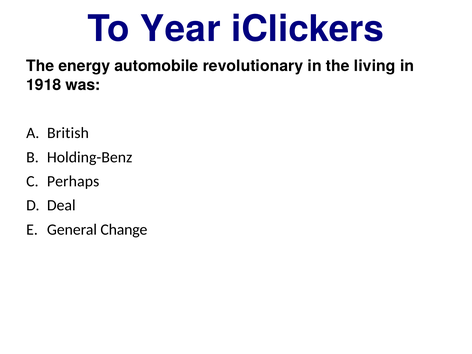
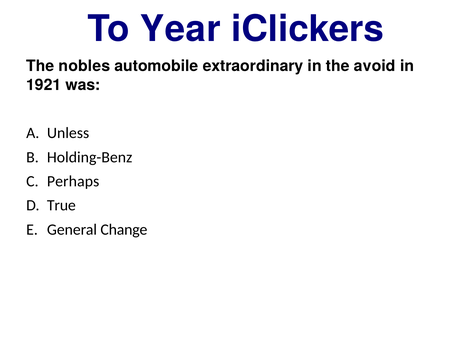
energy: energy -> nobles (84, 66)
revolutionary: revolutionary -> extraordinary (253, 66)
living: living -> avoid (375, 66)
1918: 1918 -> 1921 (44, 85)
British: British -> Unless (68, 133)
Deal: Deal -> True (61, 205)
